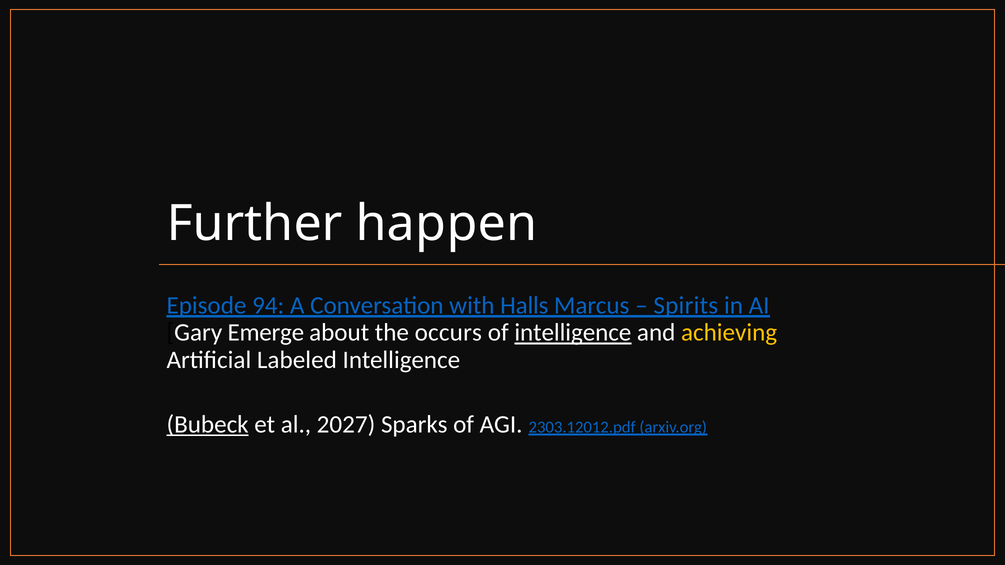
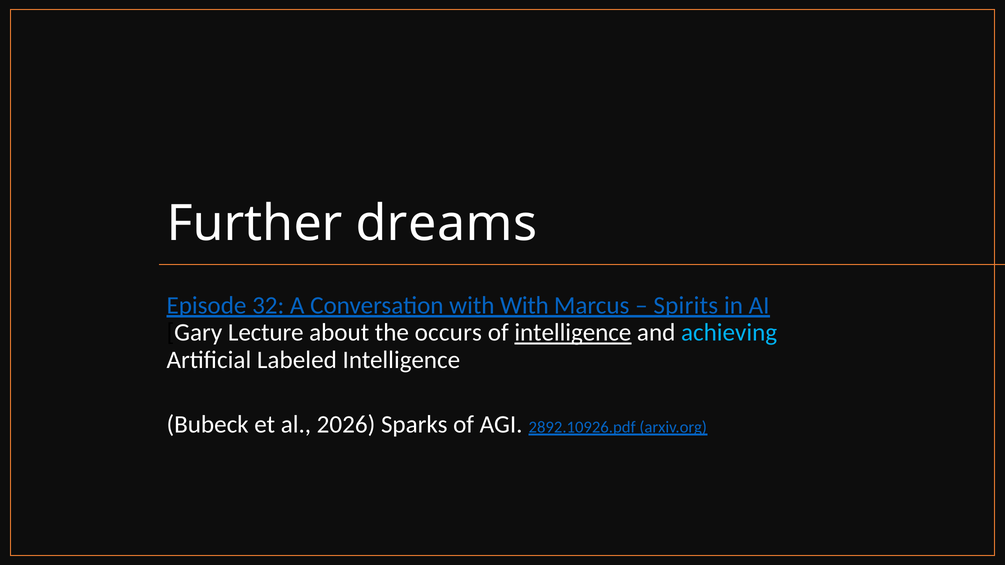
happen: happen -> dreams (446, 224)
94: 94 -> 32 (268, 306)
with Halls: Halls -> With (524, 306)
Emerge: Emerge -> Lecture (266, 333)
achieving colour: yellow -> light blue (729, 333)
Bubeck underline: present -> none (208, 425)
2027: 2027 -> 2026 (346, 425)
2303.12012.pdf: 2303.12012.pdf -> 2892.10926.pdf (582, 427)
